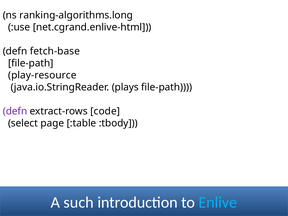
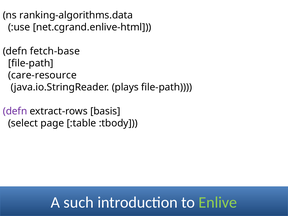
ranking-algorithms.long: ranking-algorithms.long -> ranking-algorithms.data (76, 15)
play-resource: play-resource -> care-resource (42, 75)
code: code -> basis (105, 111)
Enlive colour: light blue -> light green (218, 202)
